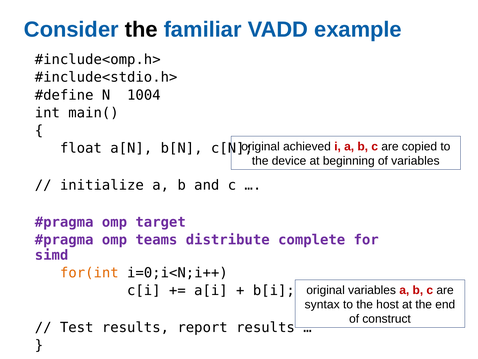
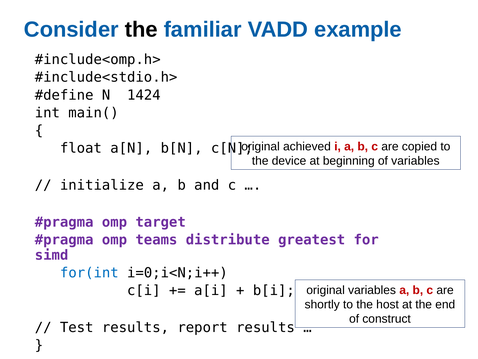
1004: 1004 -> 1424 (144, 95)
complete: complete -> greatest (312, 240)
for(int colour: orange -> blue (89, 272)
syntax: syntax -> shortly (322, 304)
